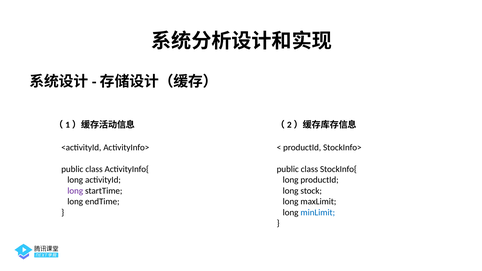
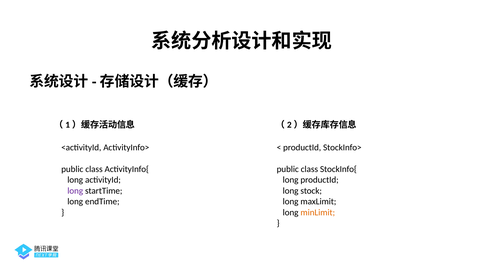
minLimit colour: blue -> orange (318, 213)
